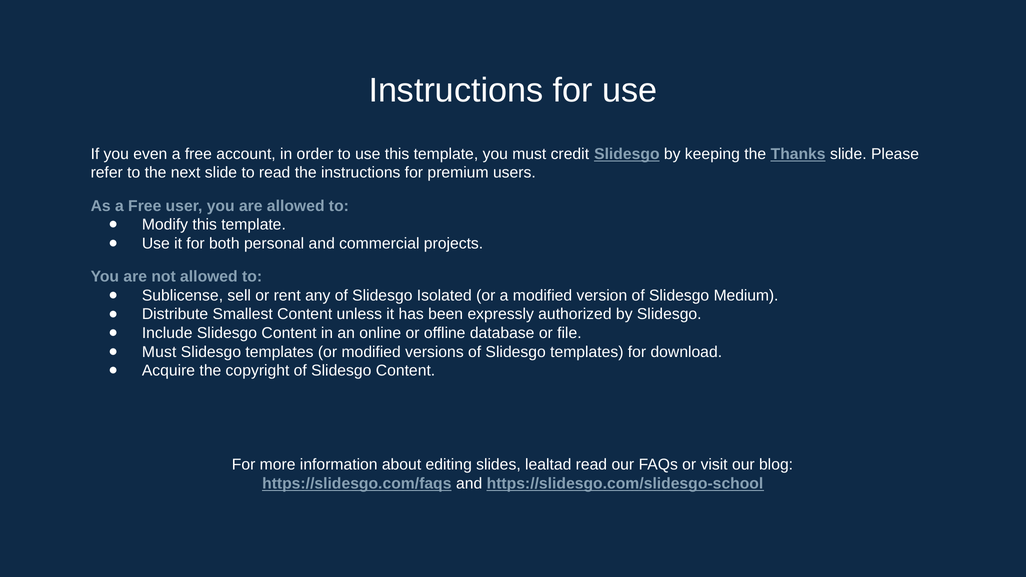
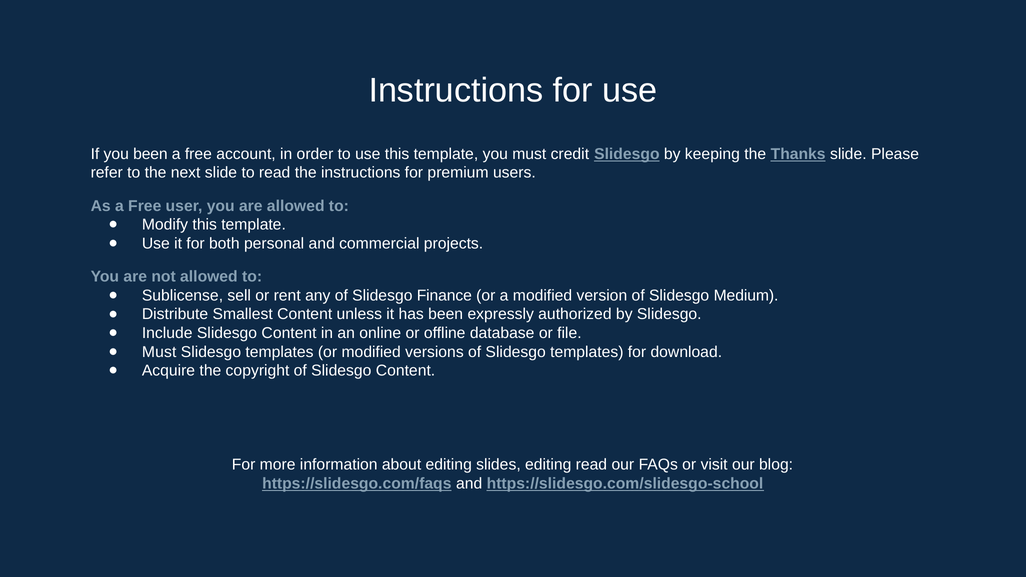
you even: even -> been (150, 154)
Isolated: Isolated -> Finance (444, 295)
slides lealtad: lealtad -> editing (548, 465)
